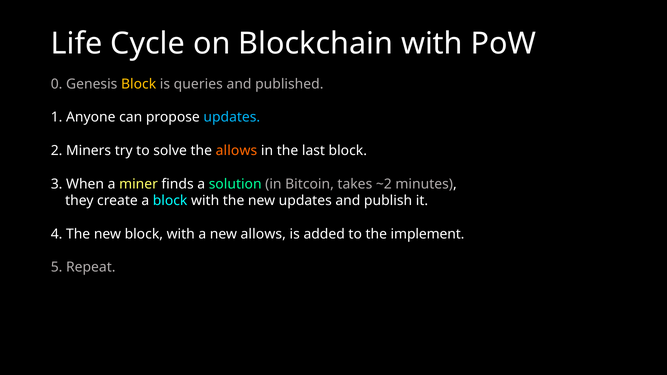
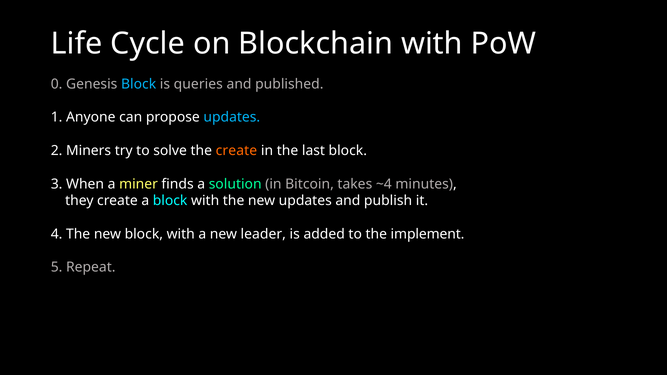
Block colour: yellow -> light blue (139, 84)
the allows: allows -> create (236, 151)
~2: ~2 -> ~4 (384, 184)
new allows: allows -> leader (263, 234)
